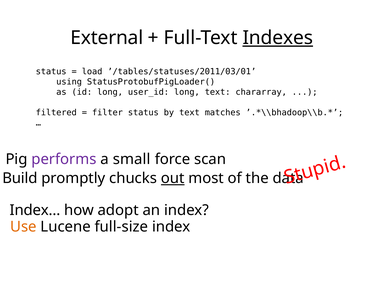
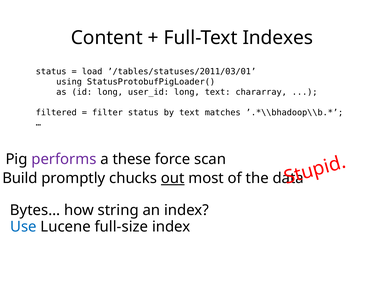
External: External -> Content (107, 38)
Indexes underline: present -> none (278, 38)
small: small -> these (132, 159)
Index…: Index… -> Bytes… (35, 210)
adopt: adopt -> string (118, 210)
Use colour: orange -> blue (23, 227)
